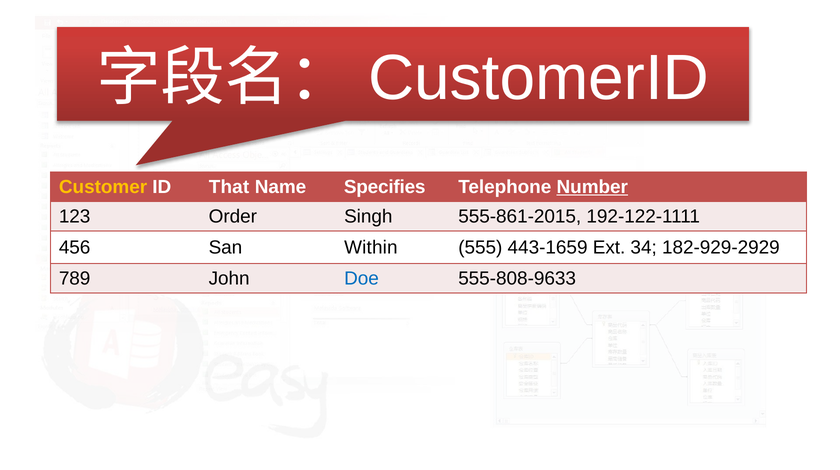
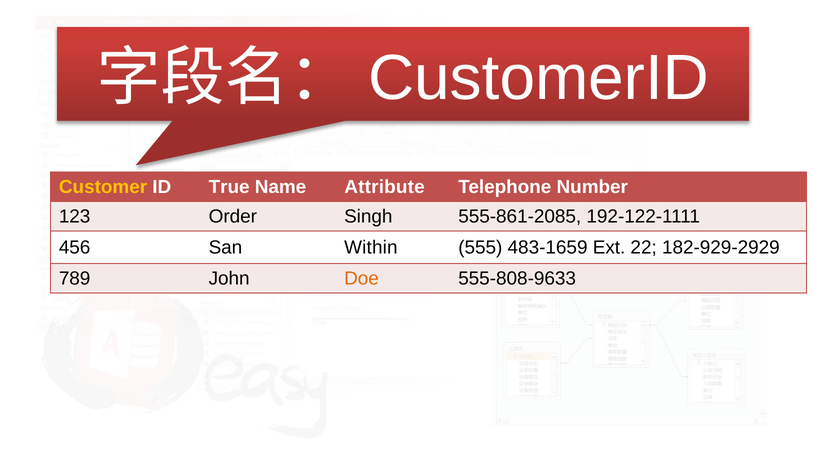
That: That -> True (229, 187)
Specifies: Specifies -> Attribute (385, 187)
Number underline: present -> none (592, 187)
555-861-2015: 555-861-2015 -> 555-861-2085 (520, 217)
443-1659: 443-1659 -> 483-1659 (548, 248)
34: 34 -> 22 (644, 248)
Doe colour: blue -> orange (362, 279)
